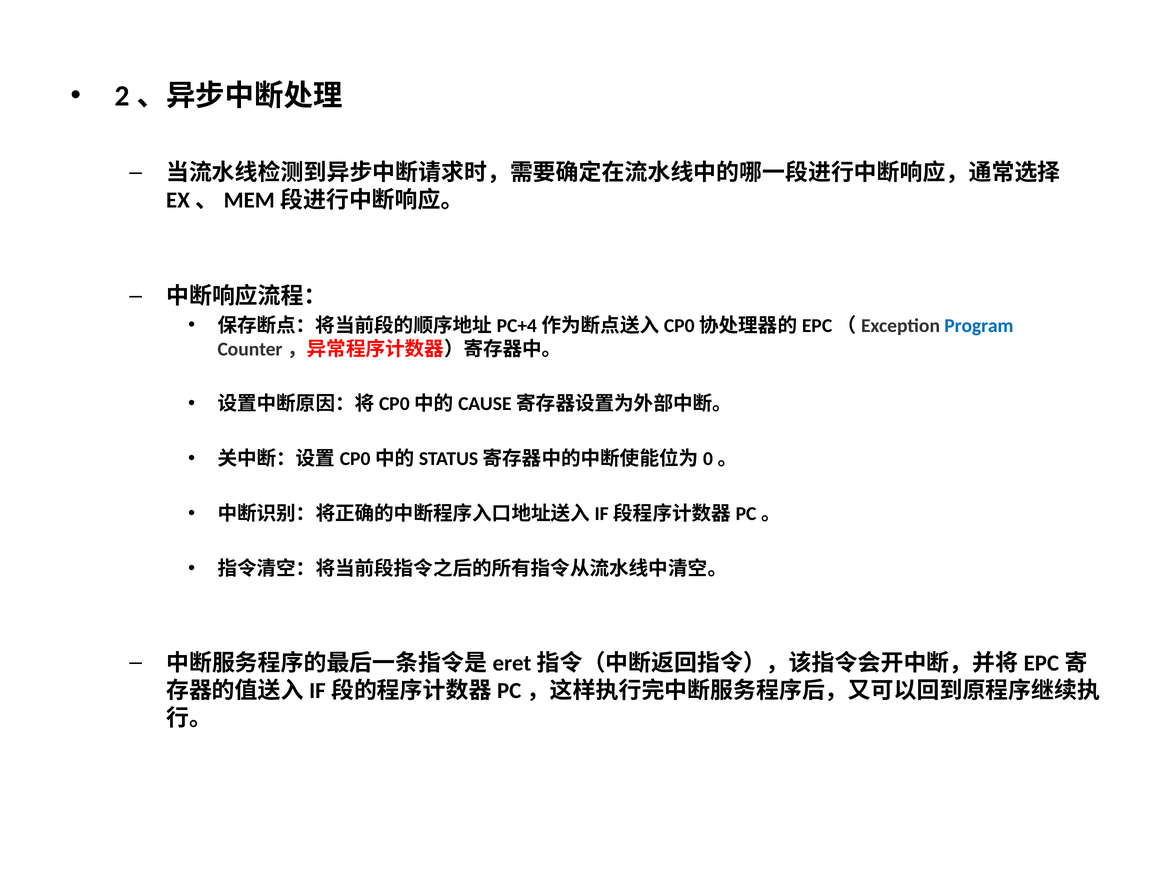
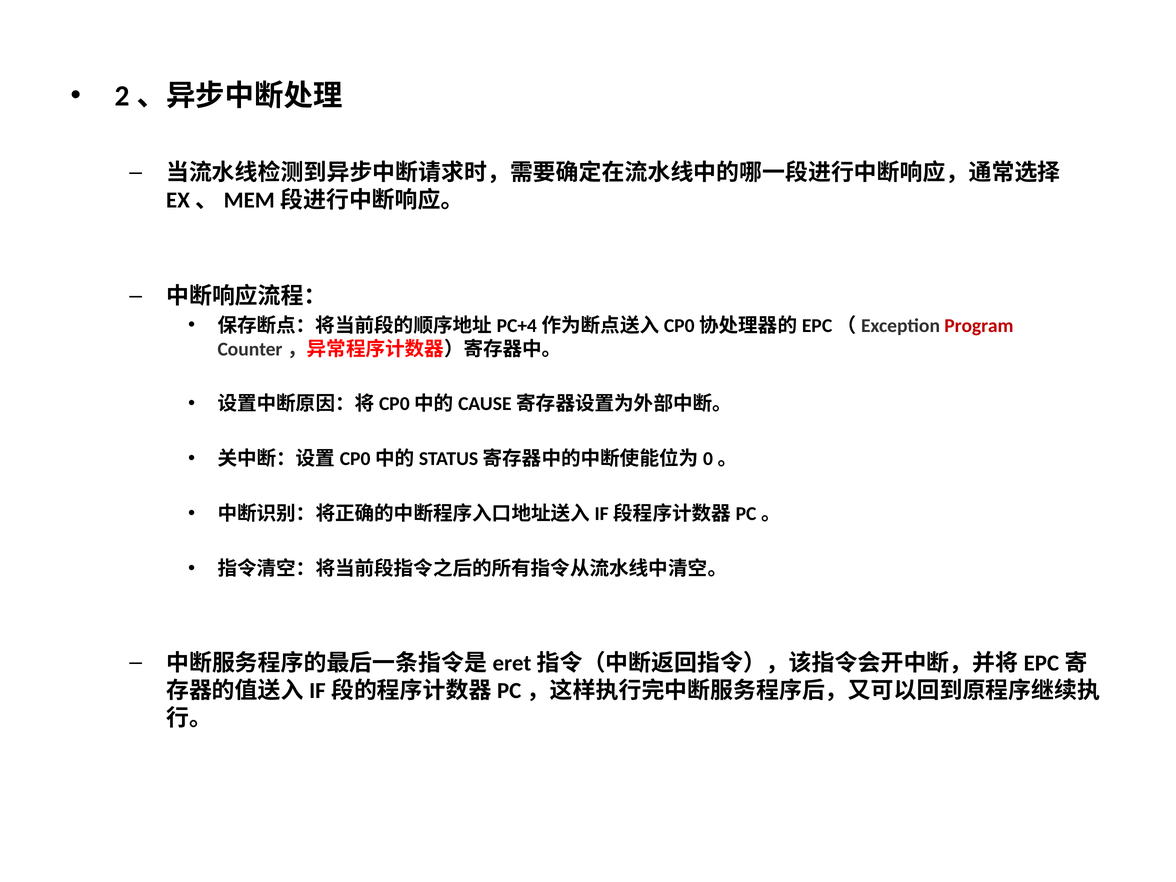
Program colour: blue -> red (979, 326)
